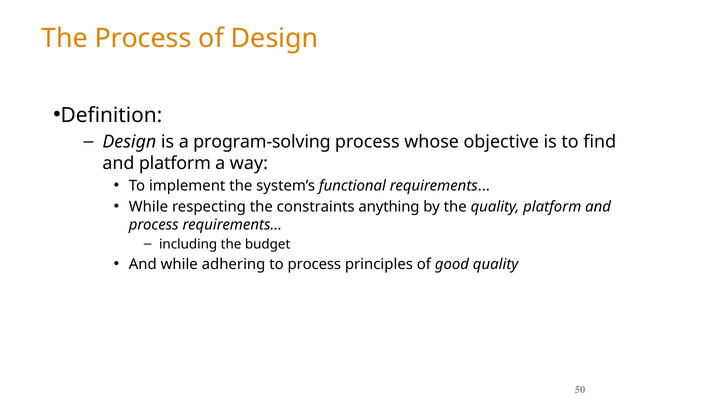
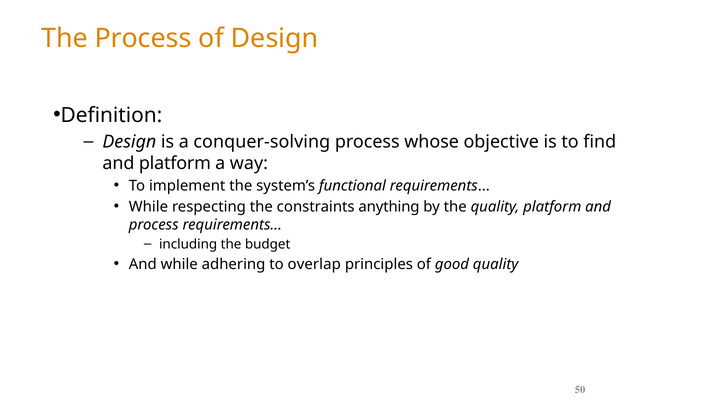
program-solving: program-solving -> conquer-solving (262, 142)
to process: process -> overlap (314, 264)
